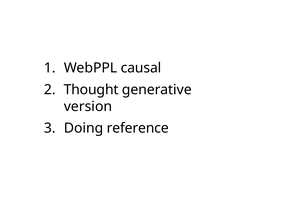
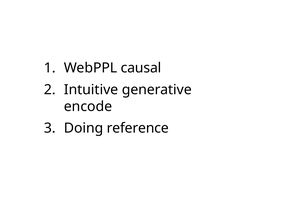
Thought: Thought -> Intuitive (91, 90)
version: version -> encode (88, 106)
